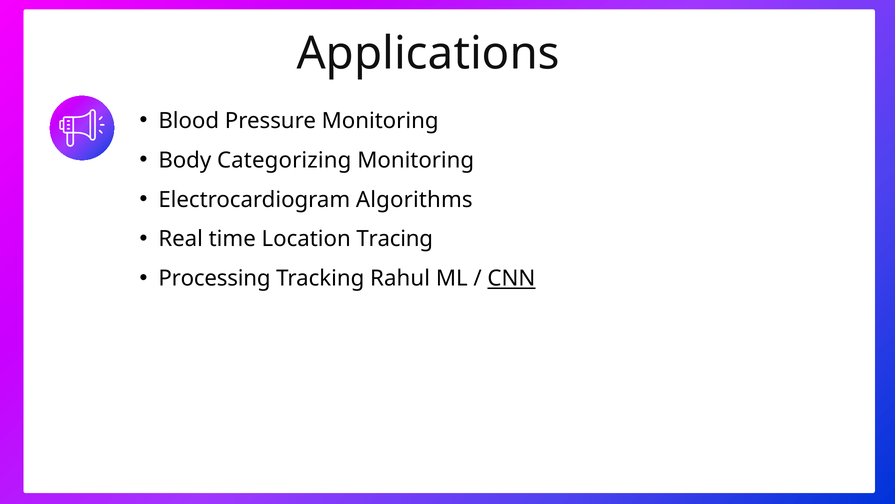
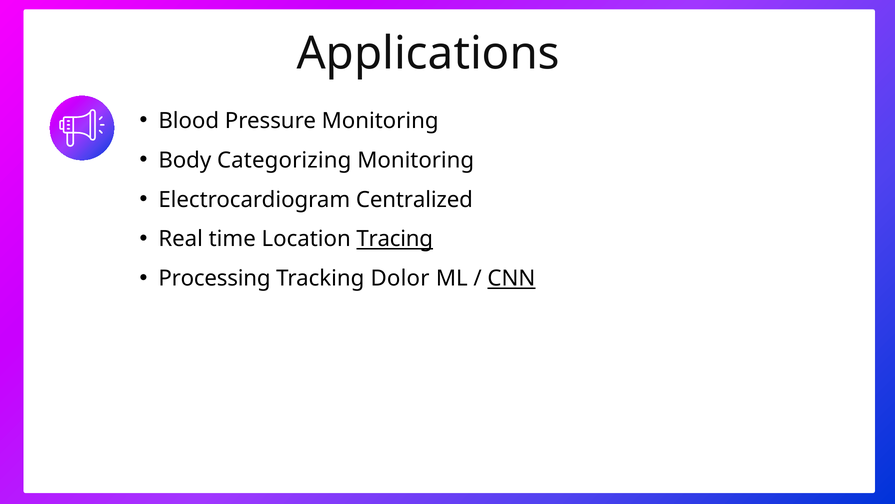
Algorithms: Algorithms -> Centralized (414, 199)
Tracing underline: none -> present (395, 239)
Rahul: Rahul -> Dolor (400, 278)
